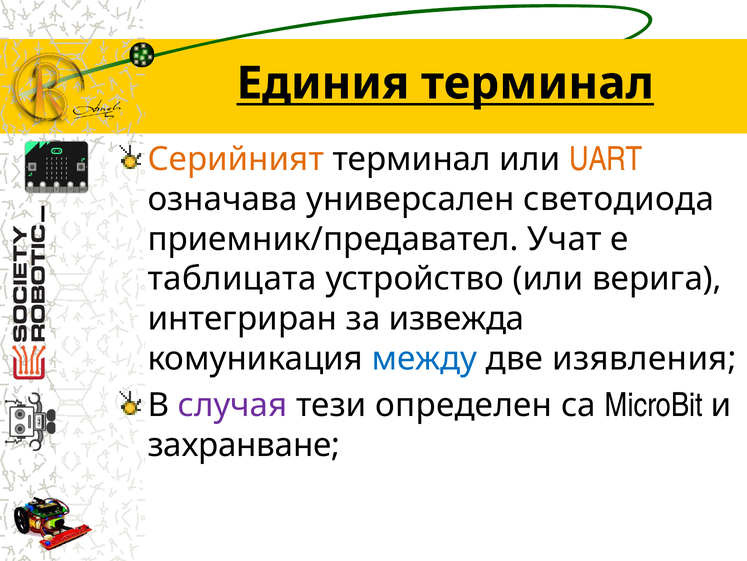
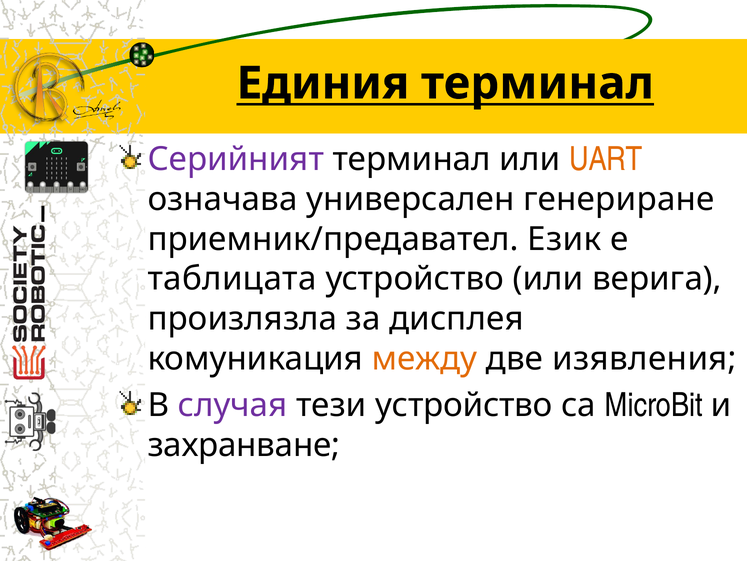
Серийният colour: orange -> purple (236, 159)
светодиода: светодиода -> генериране (619, 199)
Учат: Учат -> Език (564, 239)
интегриран: интегриран -> произлязла (242, 318)
извежда: извежда -> дисплея (456, 318)
между colour: blue -> orange (425, 358)
тези определен: определен -> устройство (464, 405)
